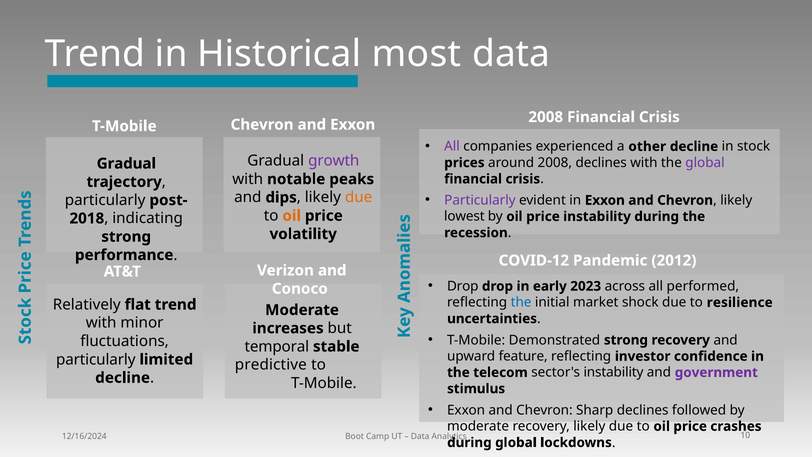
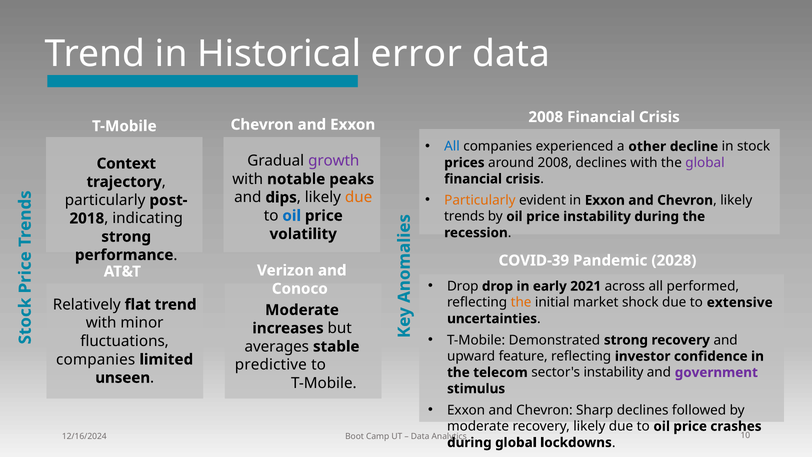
most: most -> error (417, 54)
All colour: purple -> blue (452, 146)
Gradual: Gradual -> Context (126, 164)
Particularly colour: purple -> orange (480, 200)
oil colour: orange -> blue (292, 216)
lowest: lowest -> trends (464, 216)
COVID-12: COVID-12 -> COVID-39 (534, 260)
2012: 2012 -> 2028 (674, 260)
2023: 2023 -> 2021 (586, 286)
the colour: blue -> orange (521, 302)
resilience: resilience -> extensive (740, 302)
temporal: temporal -> averages (277, 346)
particularly: particularly -> companies (96, 359)
decline: decline -> unseen (123, 378)
